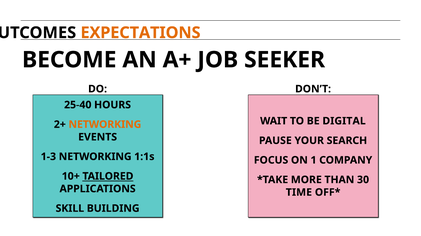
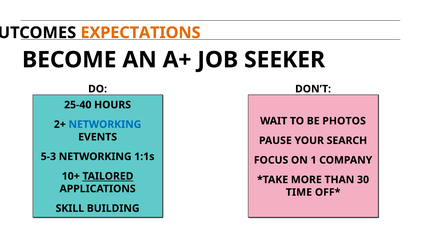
DIGITAL: DIGITAL -> PHOTOS (344, 121)
NETWORKING colour: orange -> blue (105, 125)
1-3: 1-3 -> 5-3 (48, 157)
